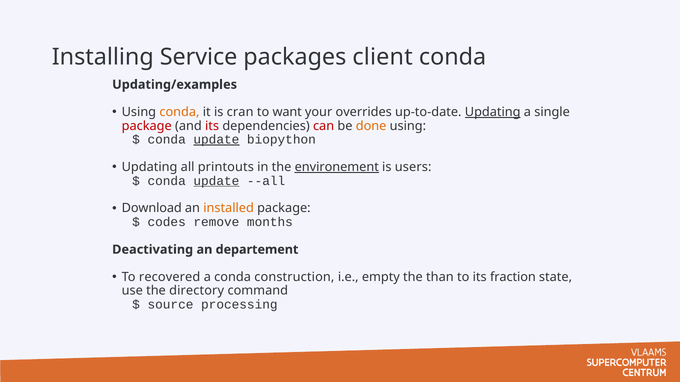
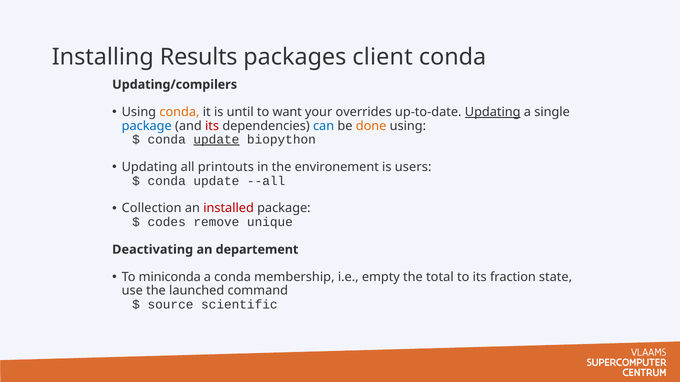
Service: Service -> Results (199, 57)
Updating/examples: Updating/examples -> Updating/compilers (175, 85)
cran: cran -> until (240, 112)
package colour: red -> blue (147, 126)
can colour: red -> blue (324, 126)
environement underline: present -> none (337, 167)
update underline: present -> none (216, 181)
Download: Download -> Collection (152, 209)
installed colour: orange -> red (229, 209)
months: months -> unique (270, 222)
recovered: recovered -> miniconda (170, 277)
construction: construction -> membership (294, 277)
than: than -> total (440, 277)
directory: directory -> launched (197, 291)
processing: processing -> scientific (239, 305)
